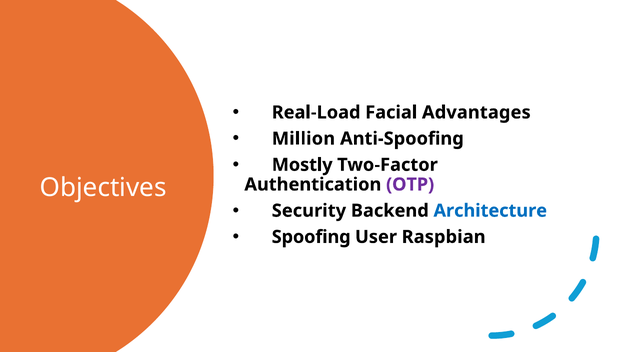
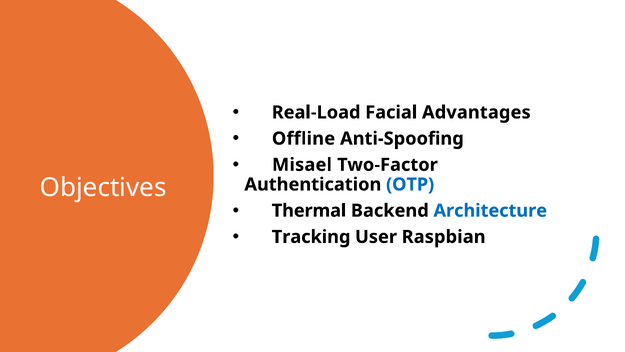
Million: Million -> Offline (303, 138)
Mostly: Mostly -> Misael (302, 165)
OTP colour: purple -> blue (410, 184)
Security: Security -> Thermal (309, 210)
Spoofing: Spoofing -> Tracking (311, 237)
